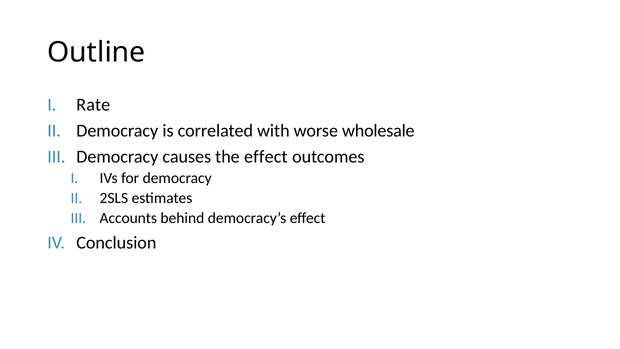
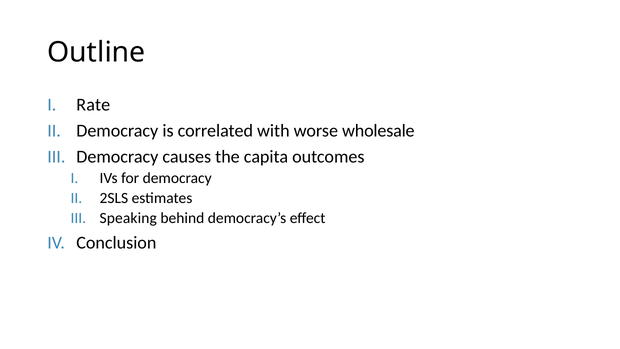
the effect: effect -> capita (266, 157)
Accounts: Accounts -> Speaking (128, 218)
